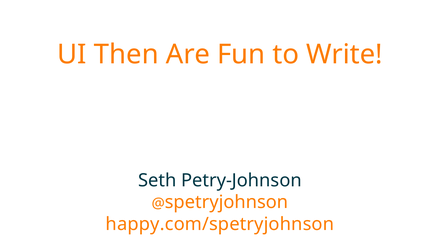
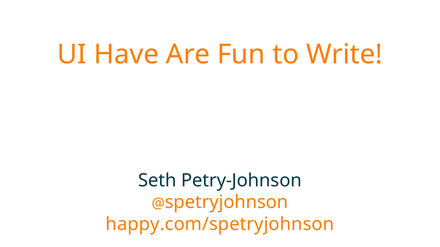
Then: Then -> Have (126, 54)
